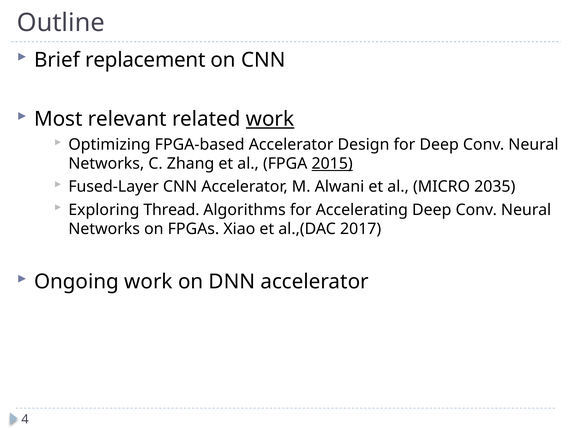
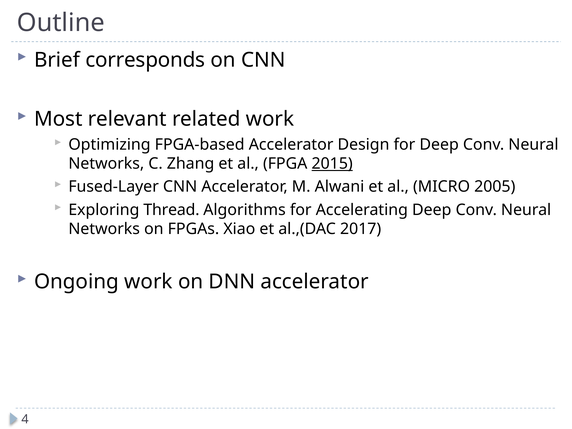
replacement: replacement -> corresponds (145, 60)
work underline: present -> none (270, 119)
2035: 2035 -> 2005 (495, 187)
